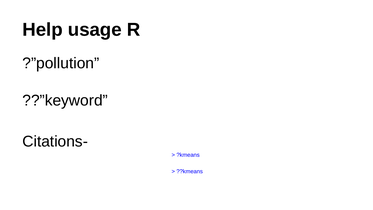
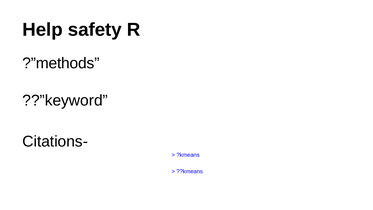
usage: usage -> safety (95, 30)
?”pollution: ?”pollution -> ?”methods (61, 63)
